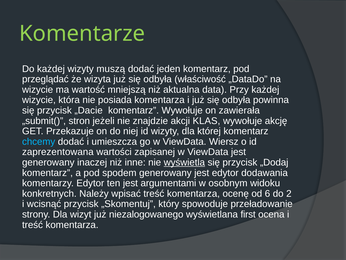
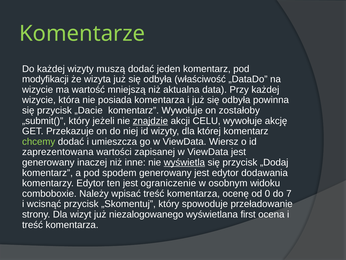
przeglądać: przeglądać -> modyfikacji (45, 79)
zawierała: zawierała -> zostałoby (239, 110)
„submit( stron: stron -> który (79, 121)
znajdzie underline: none -> present (150, 121)
KLAS: KLAS -> CELU (207, 121)
chcemy colour: light blue -> light green (39, 141)
argumentami: argumentami -> ograniczenie (168, 183)
konkretnych: konkretnych -> comboboxie (49, 193)
6: 6 -> 0 (267, 193)
2: 2 -> 7 (289, 193)
